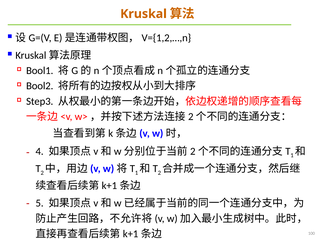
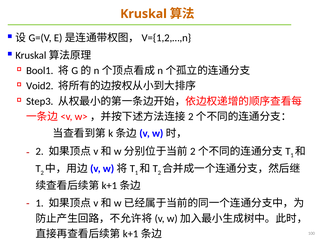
Bool2: Bool2 -> Void2 (40, 86)
4: 4 -> 2 (40, 151)
5: 5 -> 1 (40, 203)
